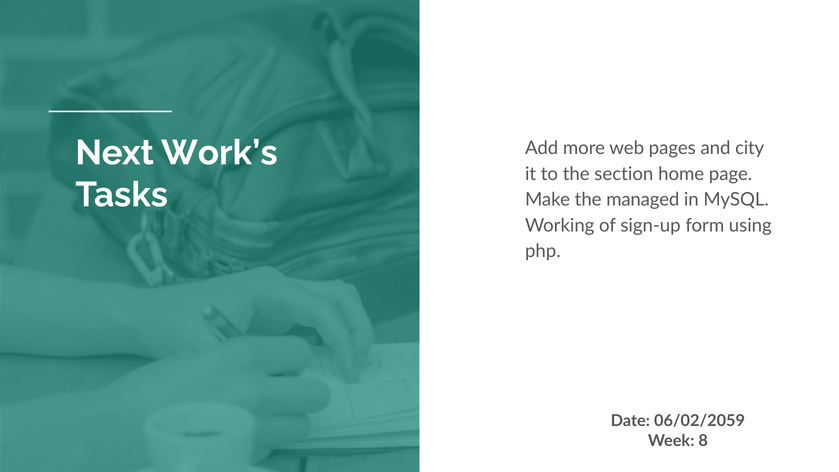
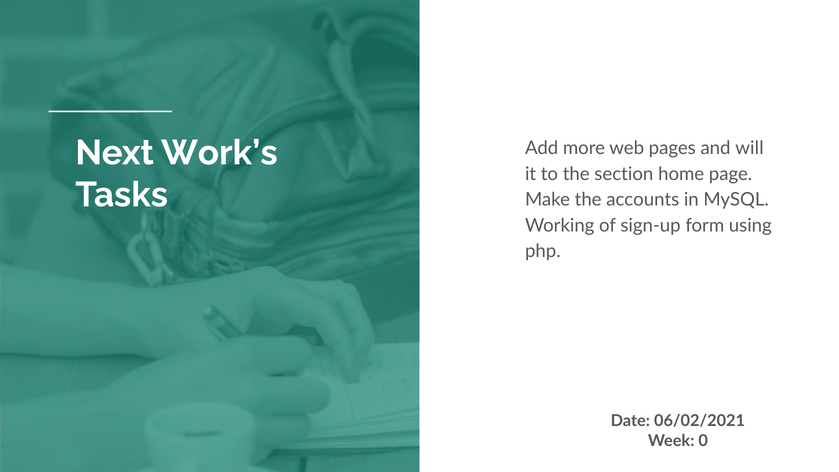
city: city -> will (749, 148)
managed: managed -> accounts (643, 200)
06/02/2059: 06/02/2059 -> 06/02/2021 (700, 421)
8: 8 -> 0 (703, 441)
